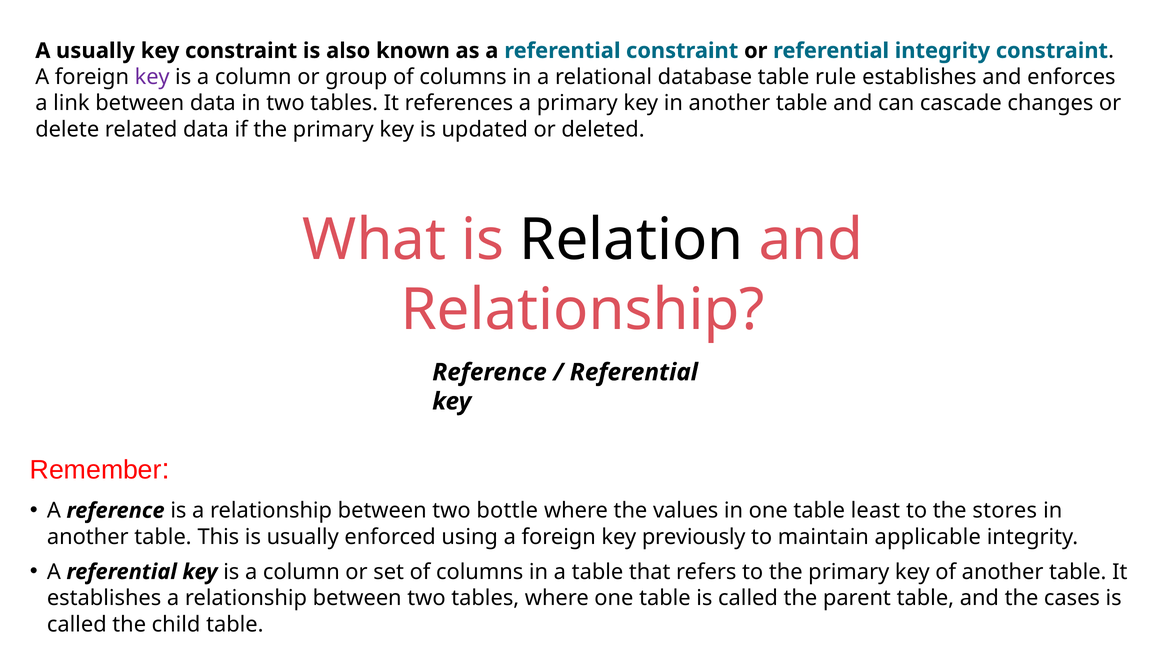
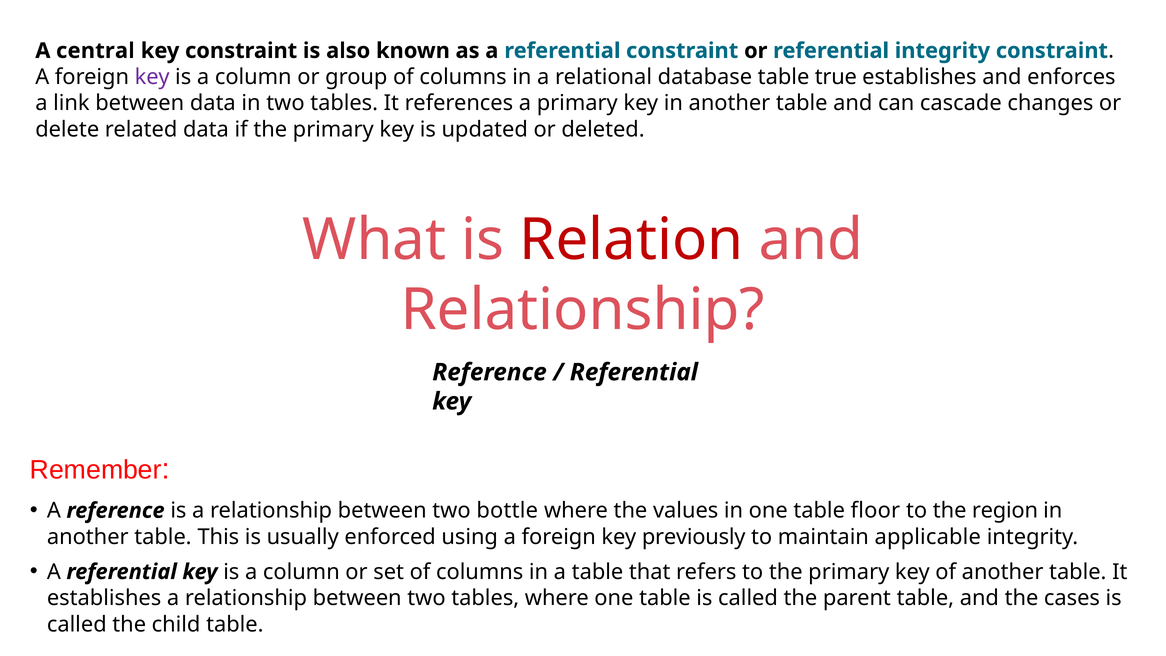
A usually: usually -> central (95, 51)
rule: rule -> true (836, 77)
Relation colour: black -> red (631, 240)
least: least -> floor (875, 511)
stores: stores -> region (1005, 511)
